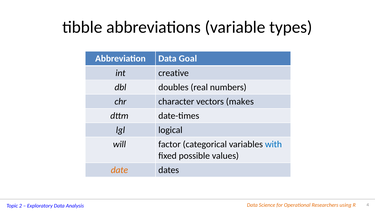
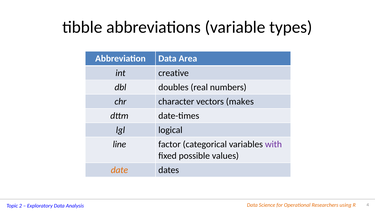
Goal: Goal -> Area (188, 59)
will: will -> line (119, 144)
with colour: blue -> purple (273, 144)
